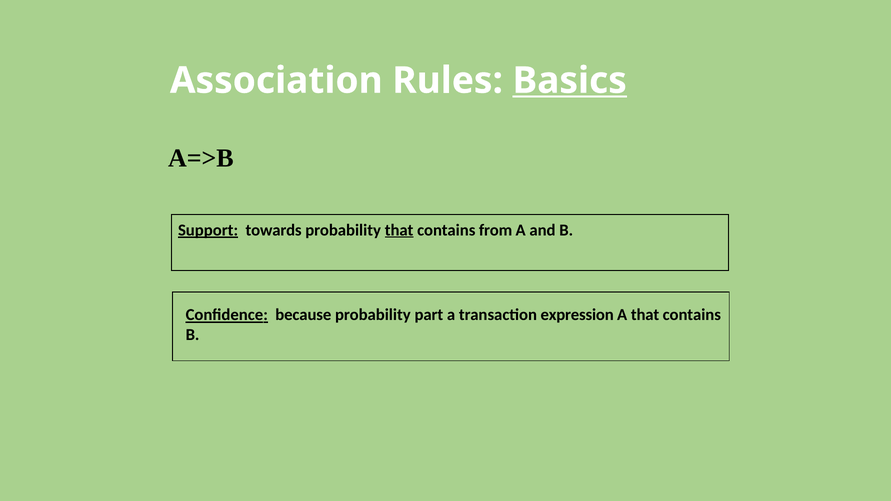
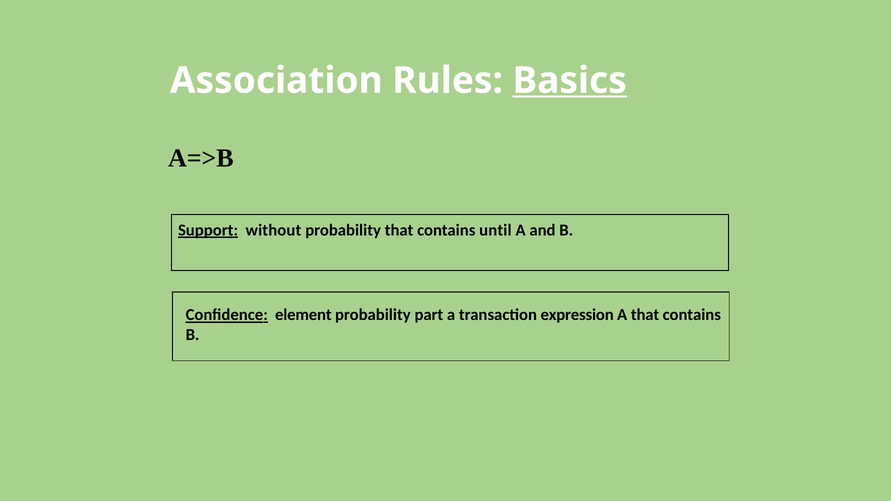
towards: towards -> without (273, 230)
that underline: present -> none (399, 230)
from: from -> until (495, 230)
because: because -> element (303, 315)
